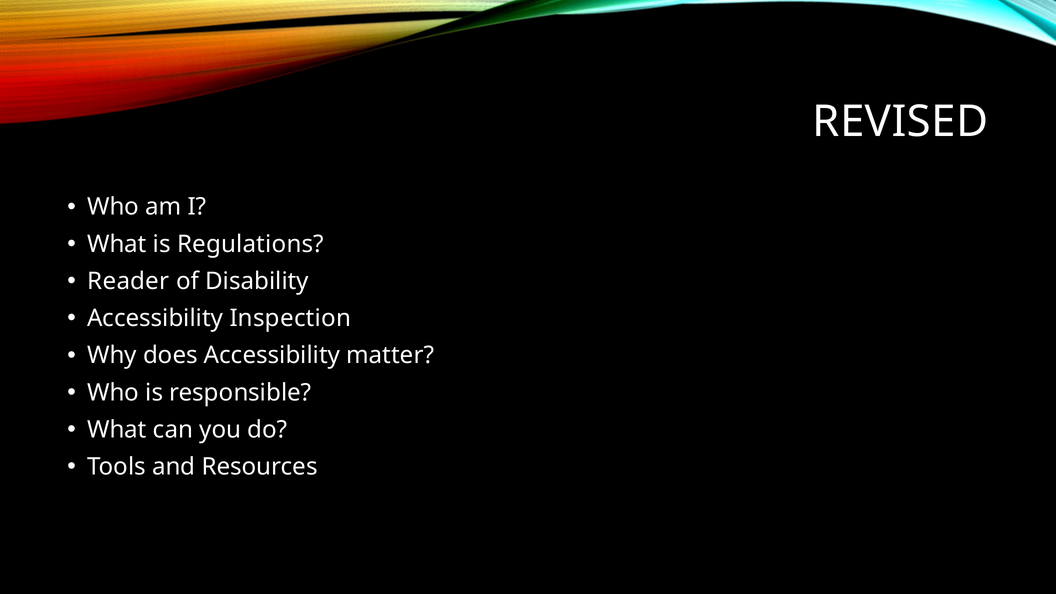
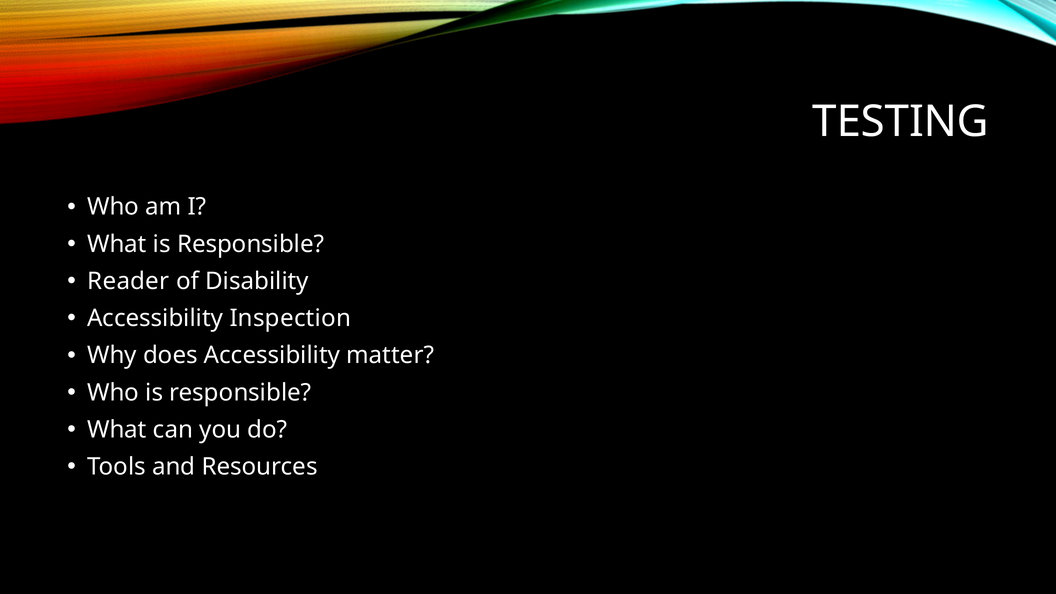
REVISED: REVISED -> TESTING (901, 122)
What is Regulations: Regulations -> Responsible (251, 244)
